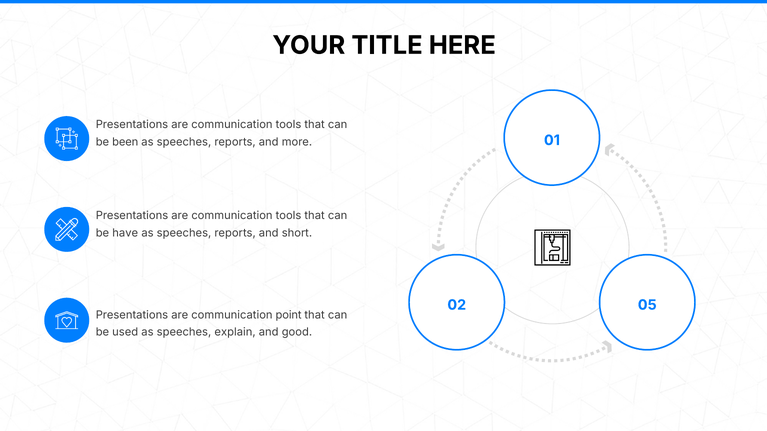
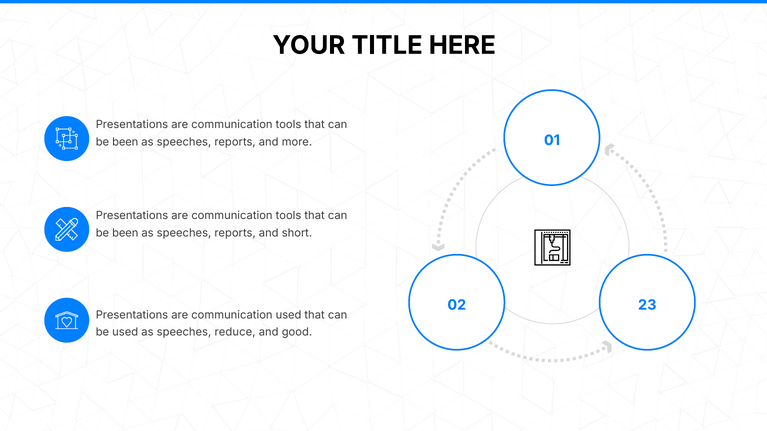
have: have -> been (125, 233)
05: 05 -> 23 (647, 305)
communication point: point -> used (289, 315)
explain: explain -> reduce (235, 333)
